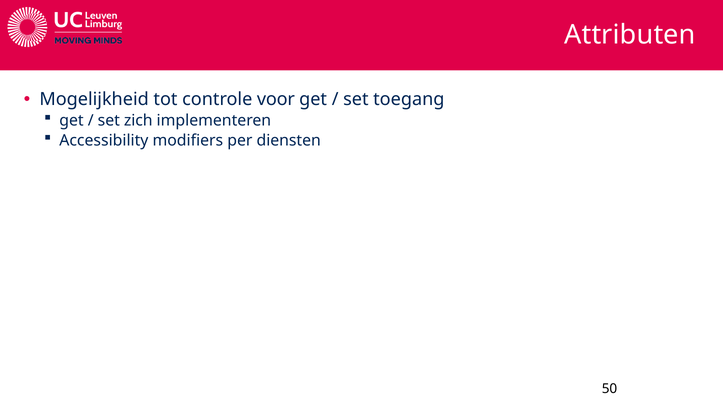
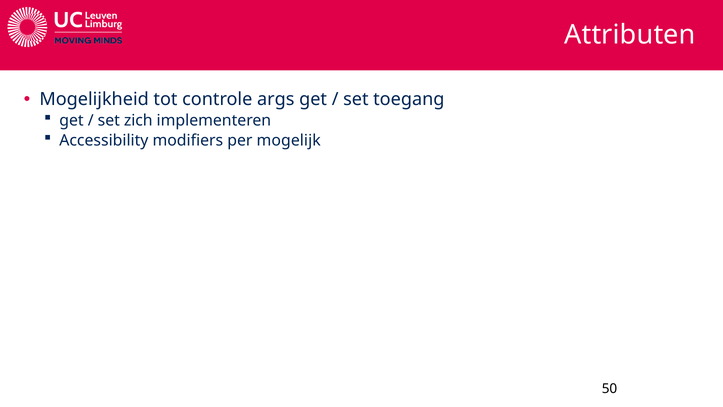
voor: voor -> args (276, 99)
diensten: diensten -> mogelijk (289, 140)
